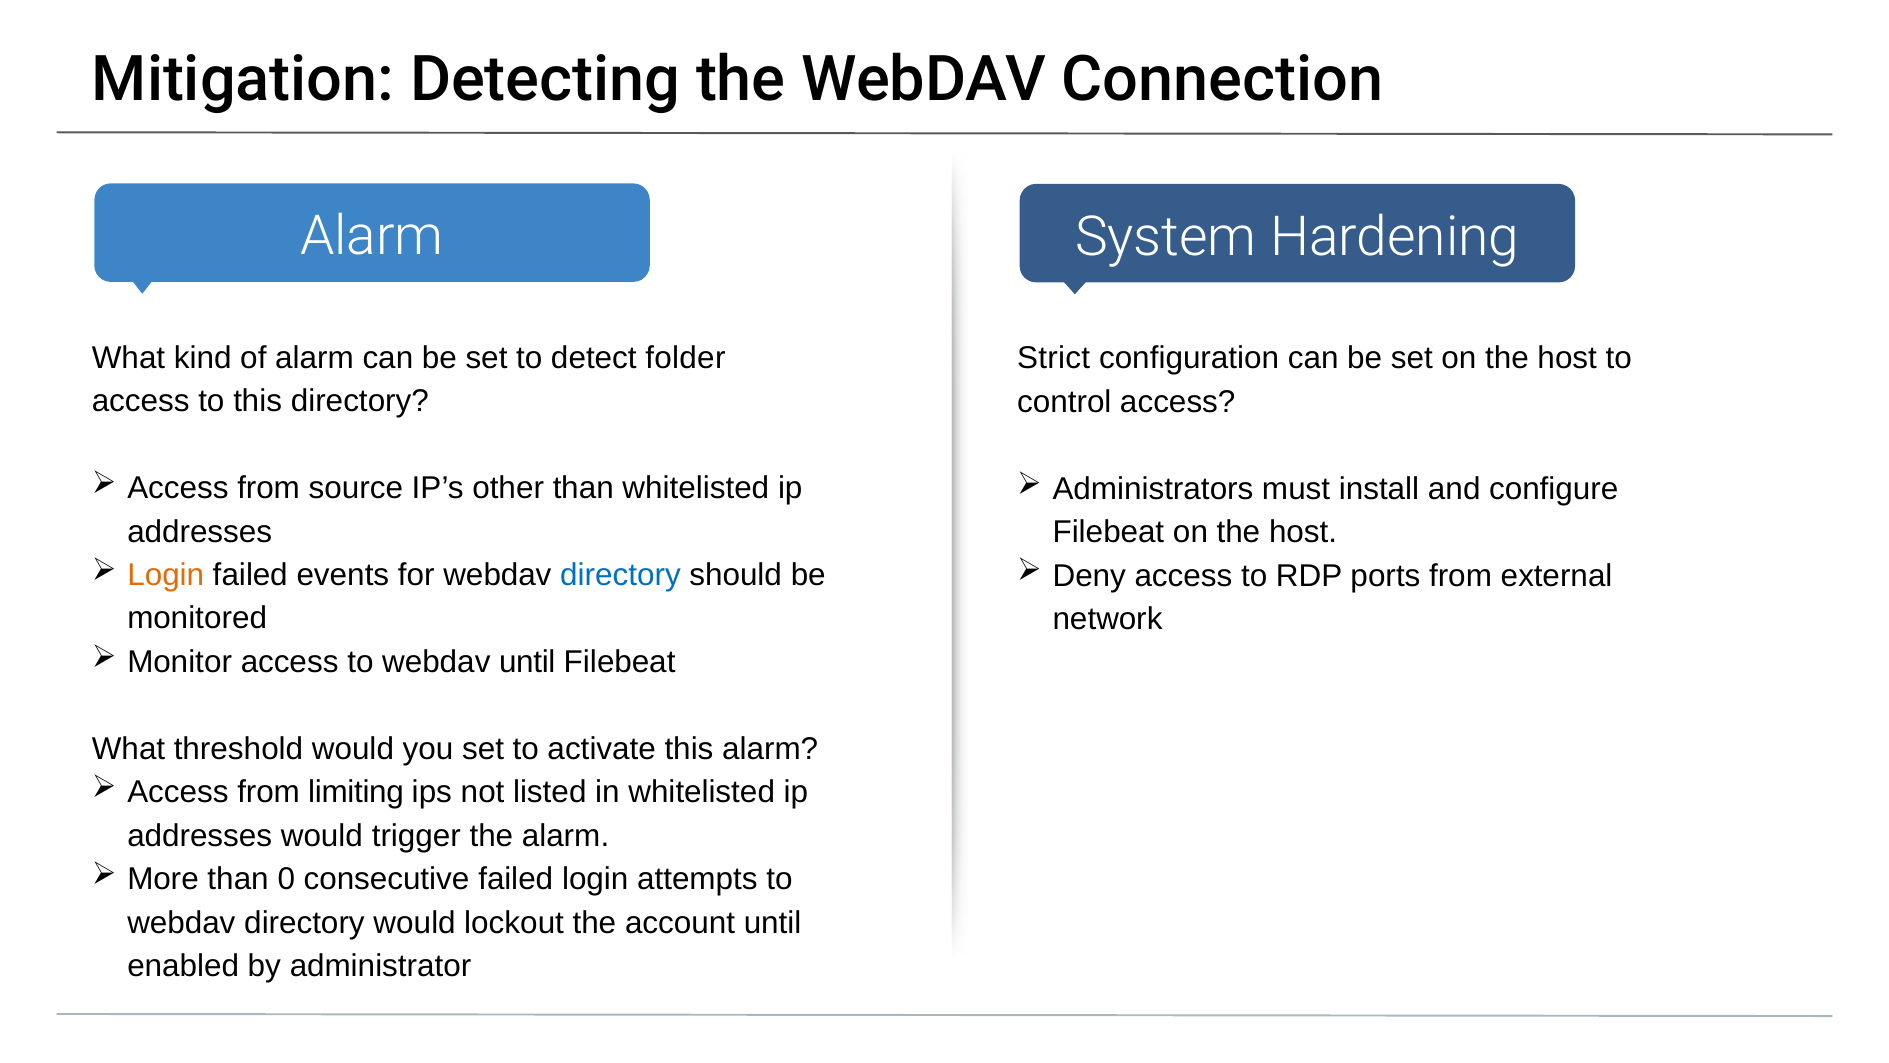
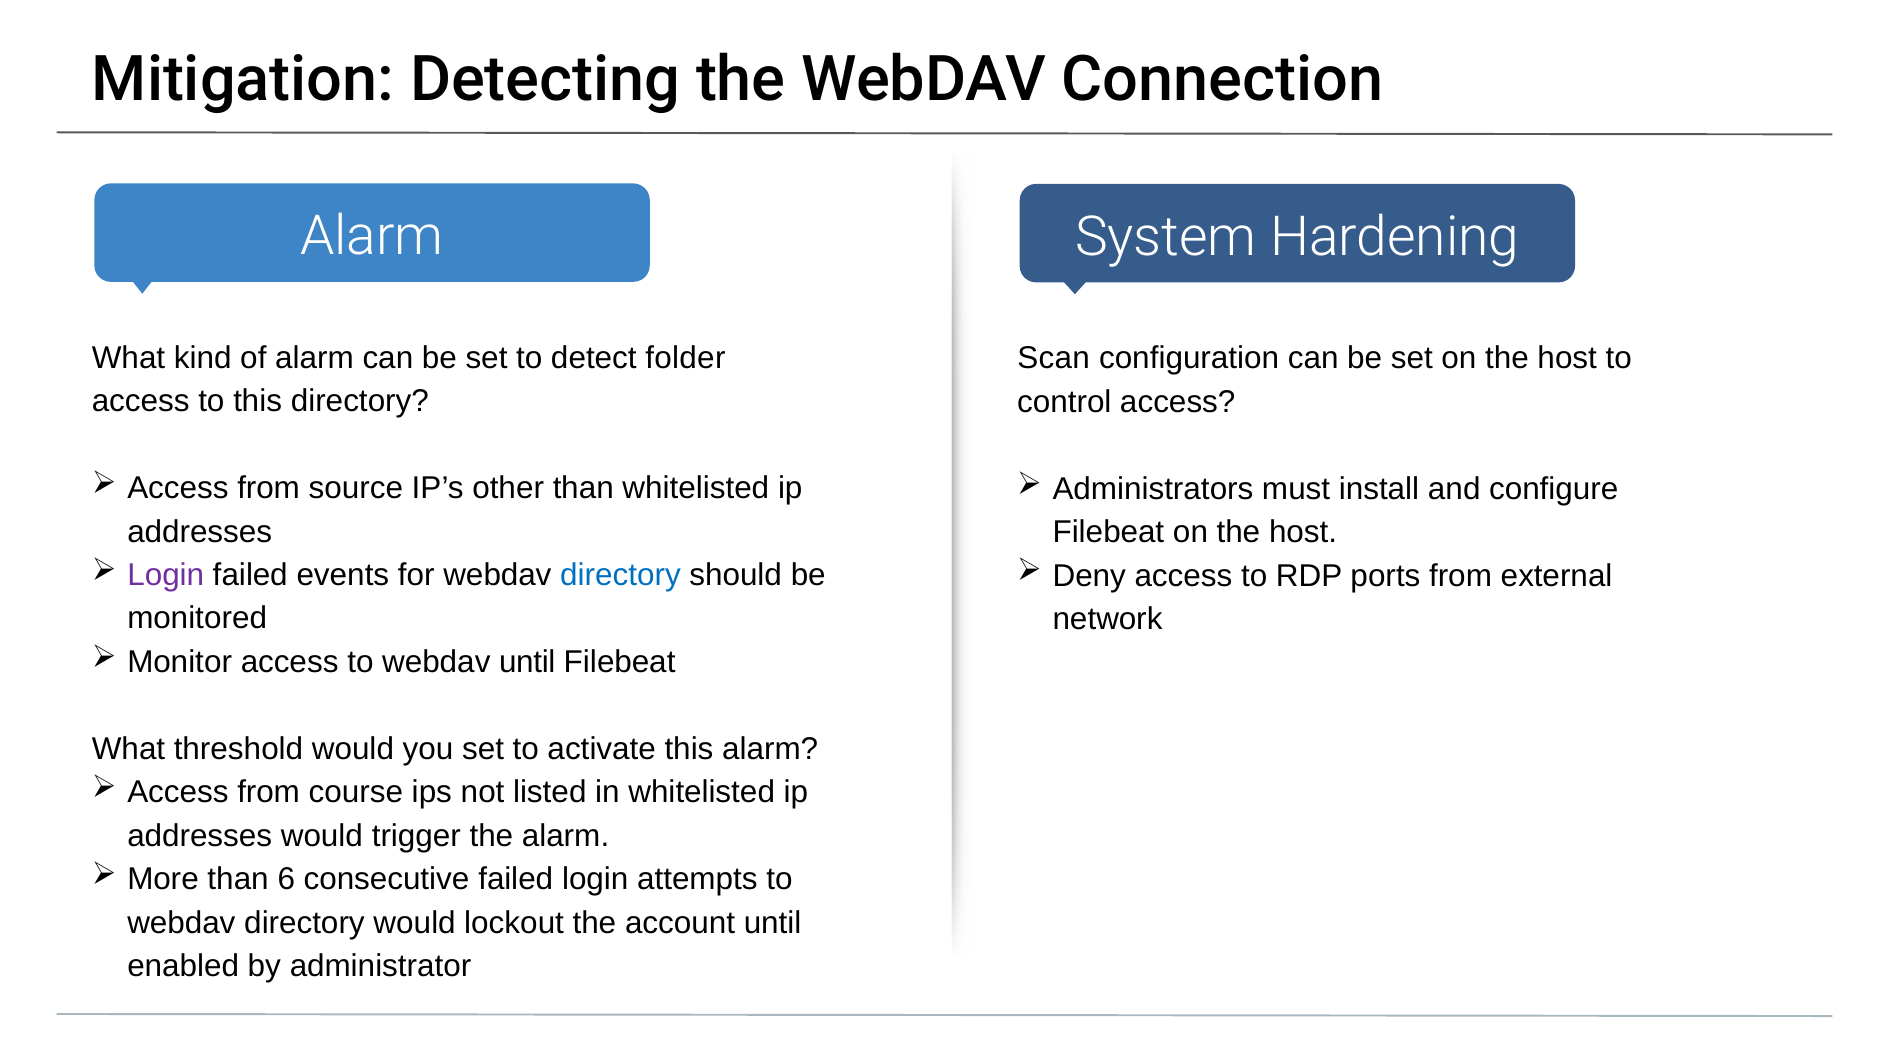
Strict: Strict -> Scan (1054, 358)
Login colour: orange -> purple (166, 575)
limiting: limiting -> course (356, 792)
0: 0 -> 6 (286, 879)
